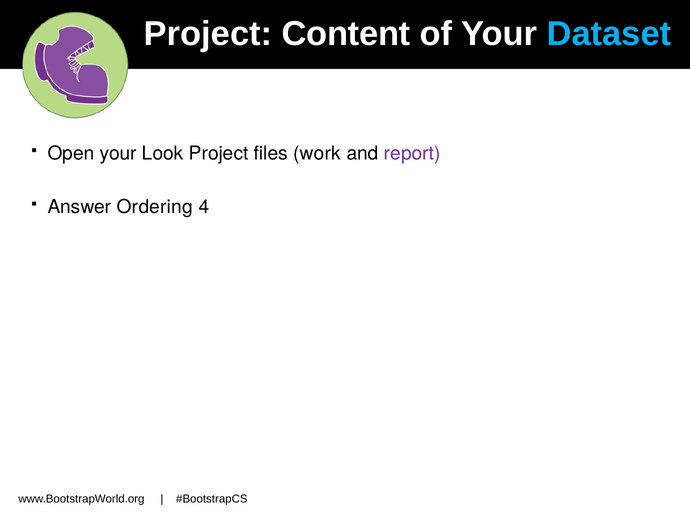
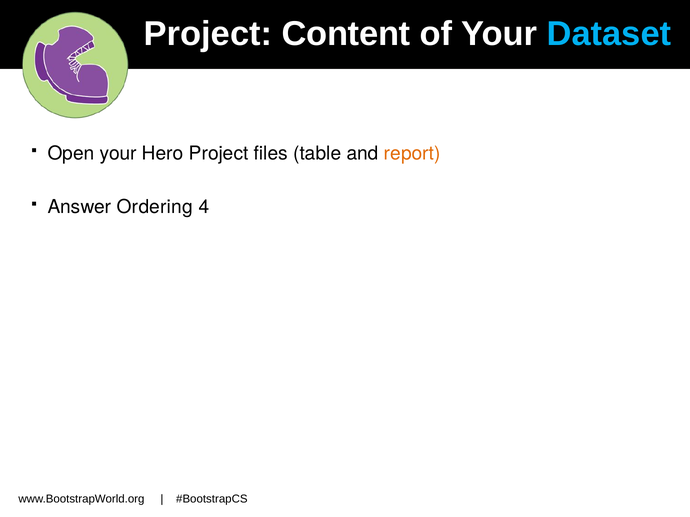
Look: Look -> Hero (163, 154)
work: work -> table (317, 154)
report colour: purple -> orange (412, 154)
